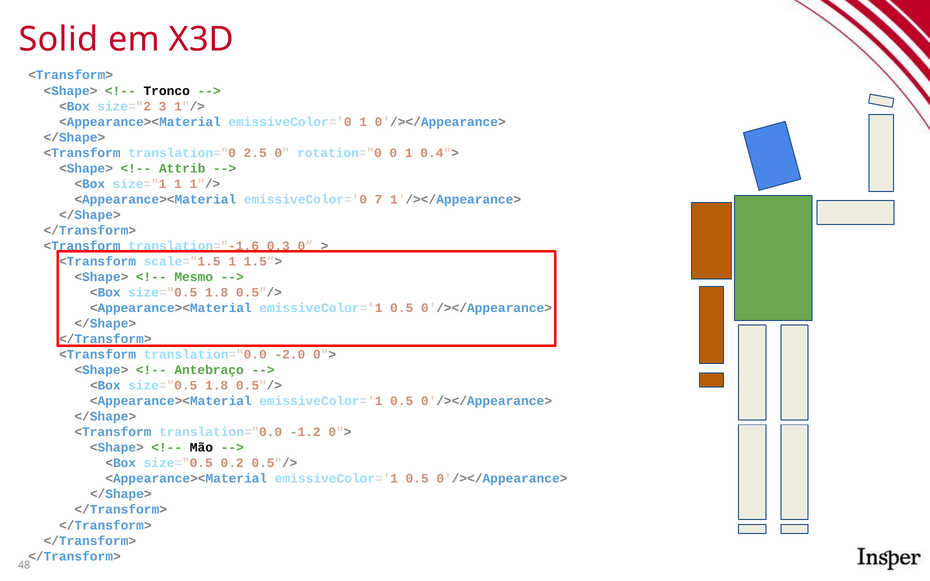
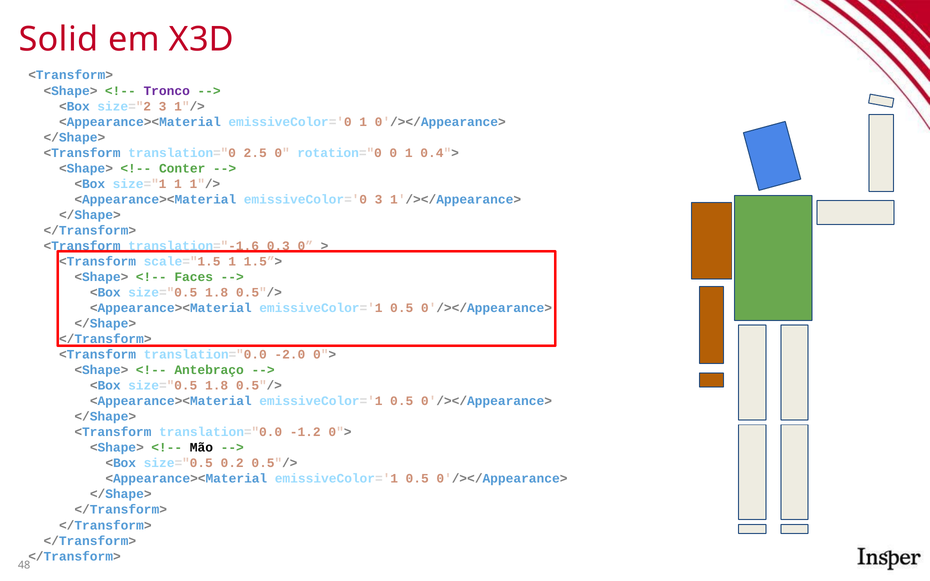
Tronco colour: black -> purple (167, 91)
Attrib: Attrib -> Conter (182, 168)
emissiveColor='0 7: 7 -> 3 (379, 199)
Mesmo: Mesmo -> Faces (194, 277)
